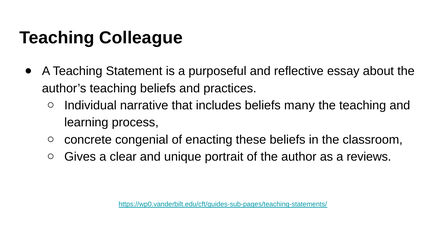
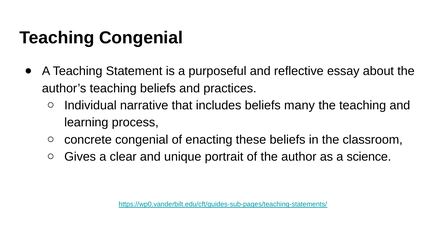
Teaching Colleague: Colleague -> Congenial (141, 38)
reviews: reviews -> science (369, 157)
